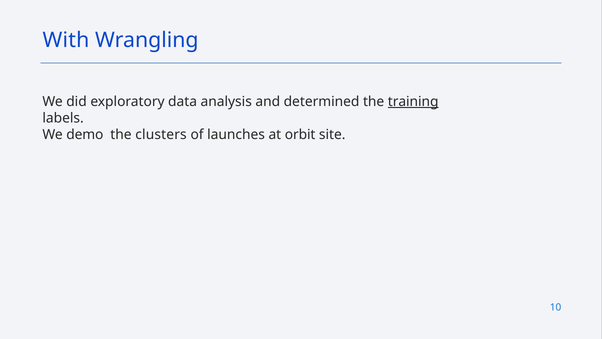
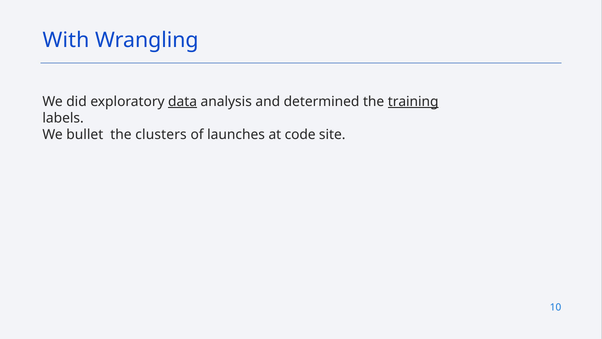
data underline: none -> present (183, 102)
demo: demo -> bullet (85, 135)
orbit: orbit -> code (300, 135)
